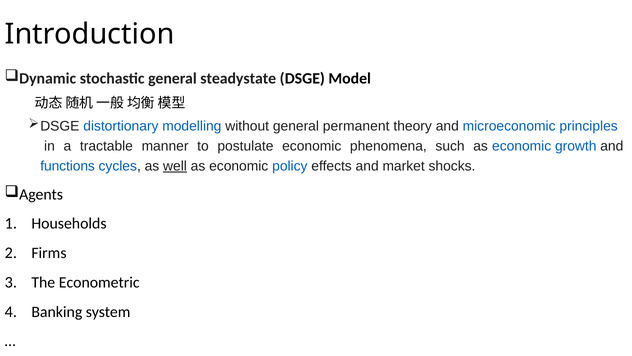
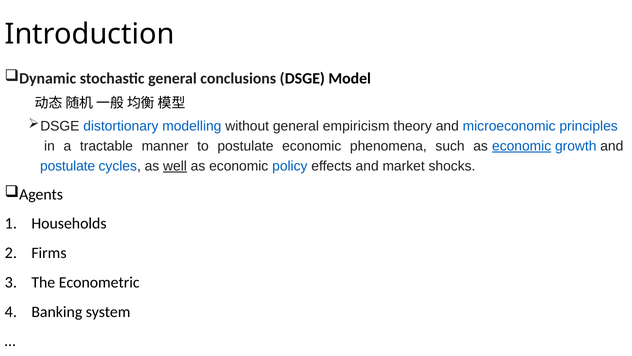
steadystate: steadystate -> conclusions (238, 79)
permanent: permanent -> empiricism (356, 126)
economic underline: none -> present (522, 146)
functions: functions -> postulate (68, 166)
